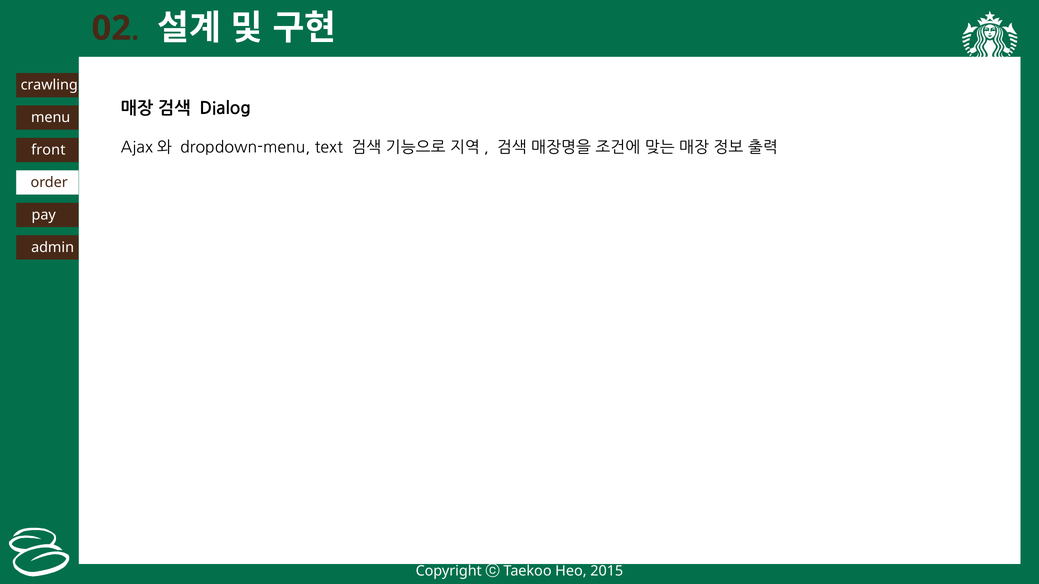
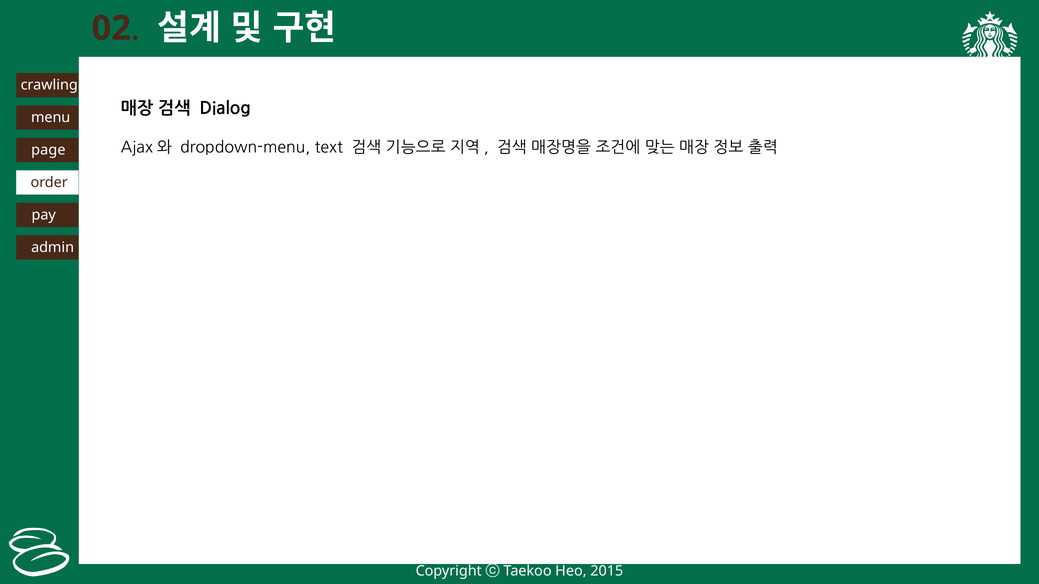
front: front -> page (48, 150)
